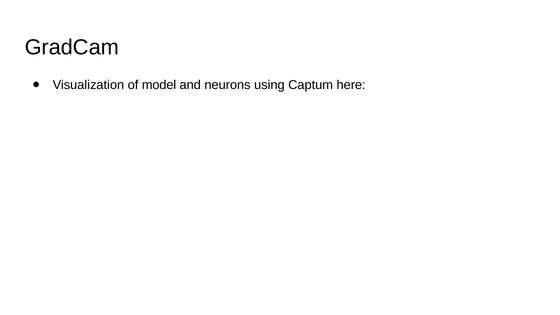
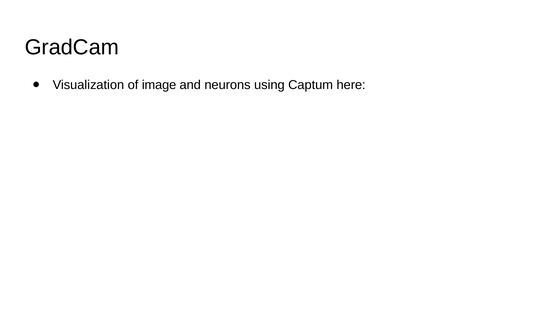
model: model -> image (159, 85)
